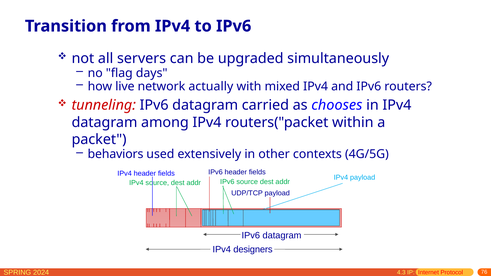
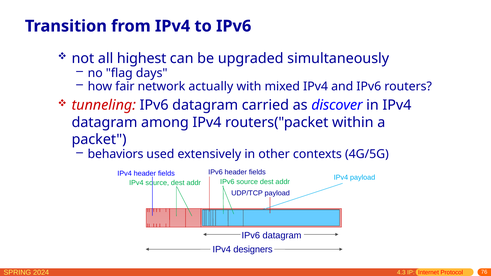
servers: servers -> highest (142, 58)
live: live -> fair (125, 87)
chooses: chooses -> discover (337, 105)
